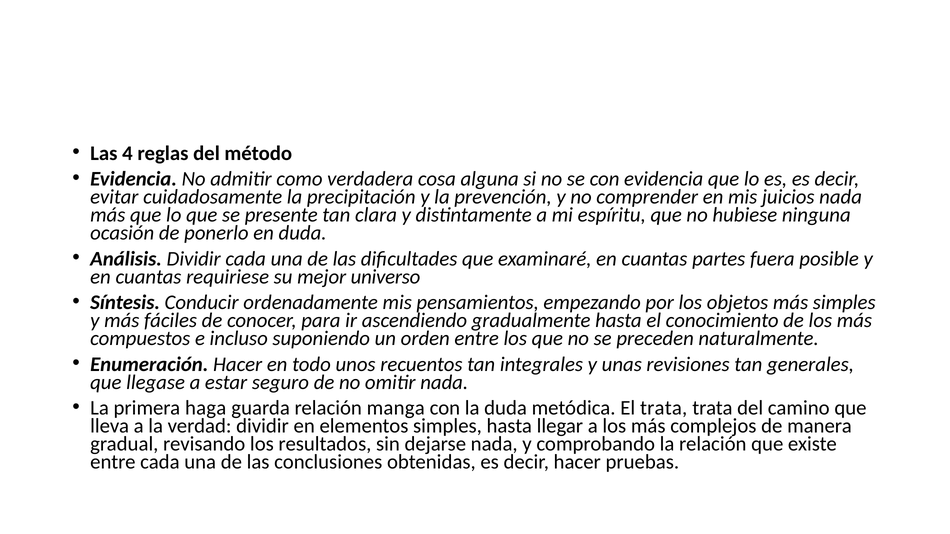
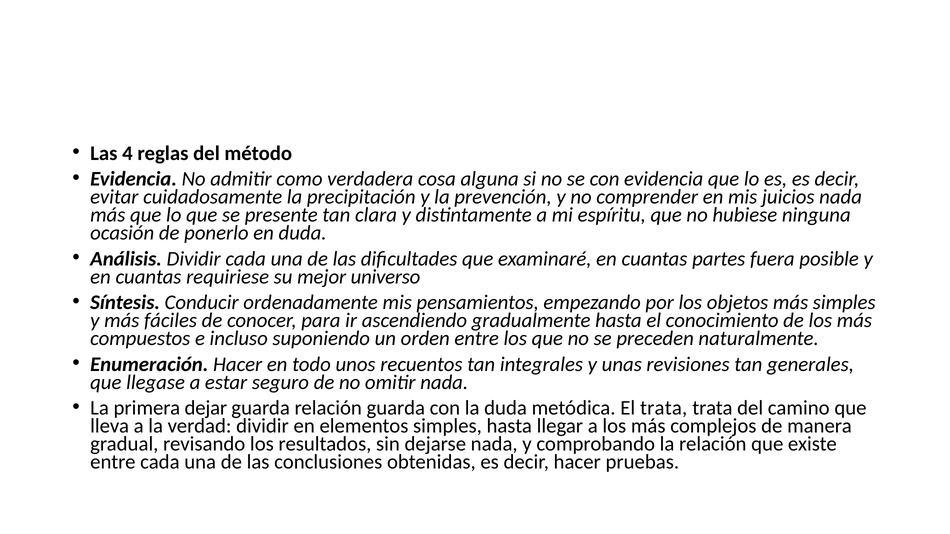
haga: haga -> dejar (206, 408)
relación manga: manga -> guarda (396, 408)
